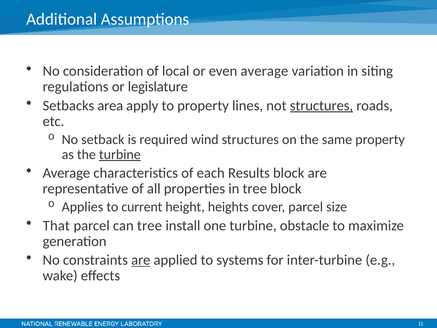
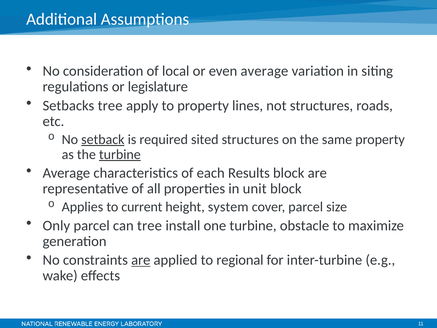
Setbacks area: area -> tree (110, 106)
structures underline: present -> none (321, 106)
setback underline: none -> present (103, 139)
wind: wind -> sited (205, 139)
in tree: tree -> unit (255, 189)
heights: heights -> system (228, 207)
That: That -> Only (56, 225)
systems: systems -> regional (240, 260)
